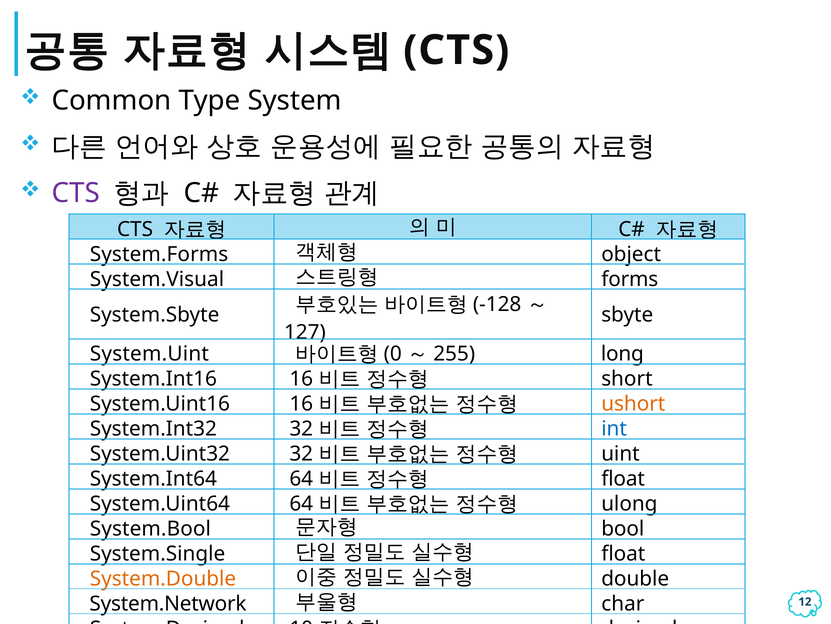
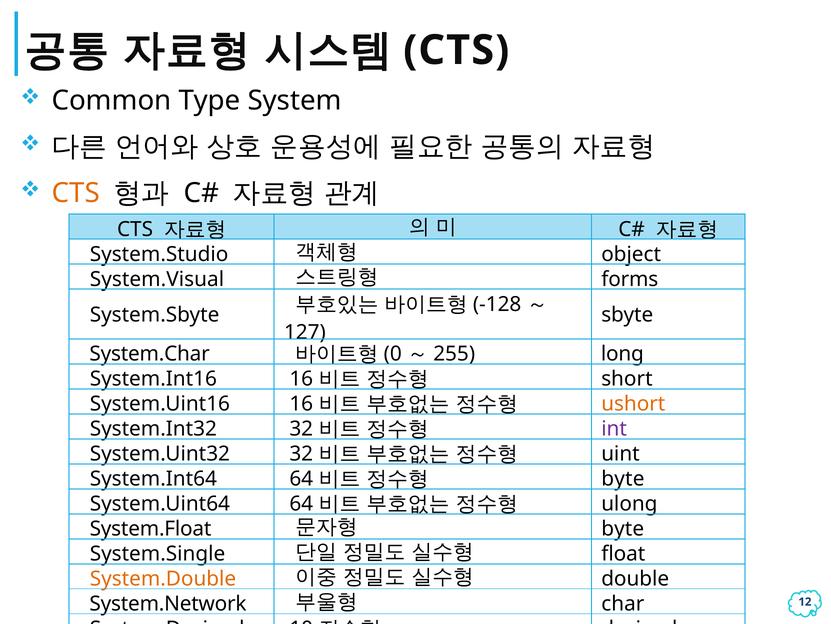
CTS colour: purple -> orange (76, 193)
System.Forms: System.Forms -> System.Studio (159, 254)
System.Uint: System.Uint -> System.Char (150, 354)
int colour: blue -> purple (614, 429)
float: float -> byte (623, 478)
System.Bool: System.Bool -> System.Float (151, 528)
bool: bool -> byte (623, 528)
